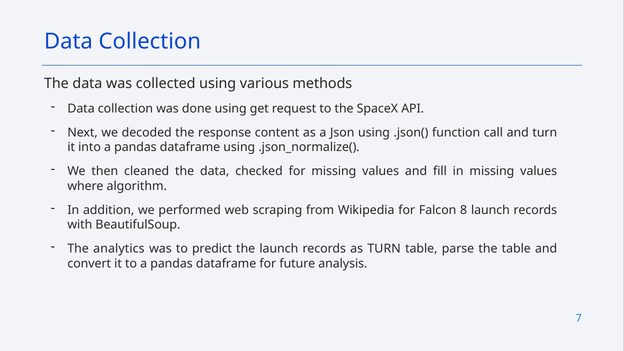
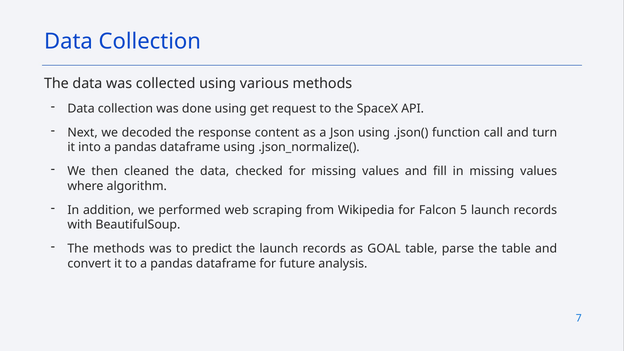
8: 8 -> 5 (464, 210)
The analytics: analytics -> methods (119, 249)
as TURN: TURN -> GOAL (384, 249)
